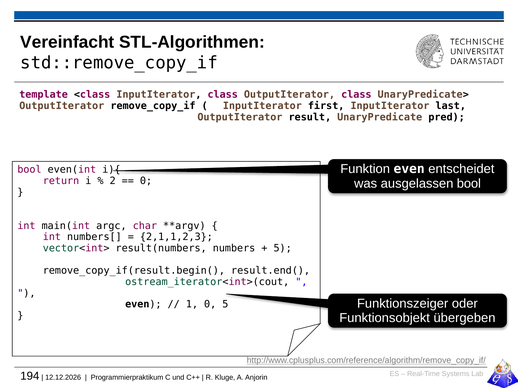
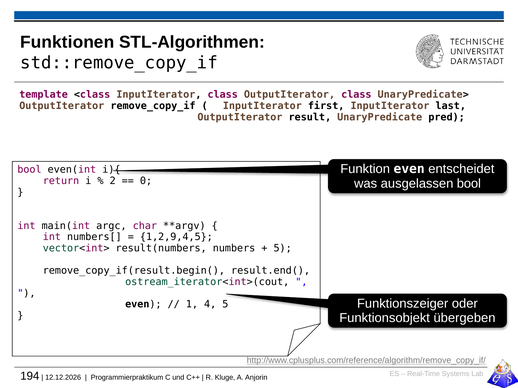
Vereinfacht: Vereinfacht -> Funktionen (67, 42)
2,1,1,2,3: 2,1,1,2,3 -> 1,2,9,4,5 (176, 237)
1 0: 0 -> 4 (210, 305)
